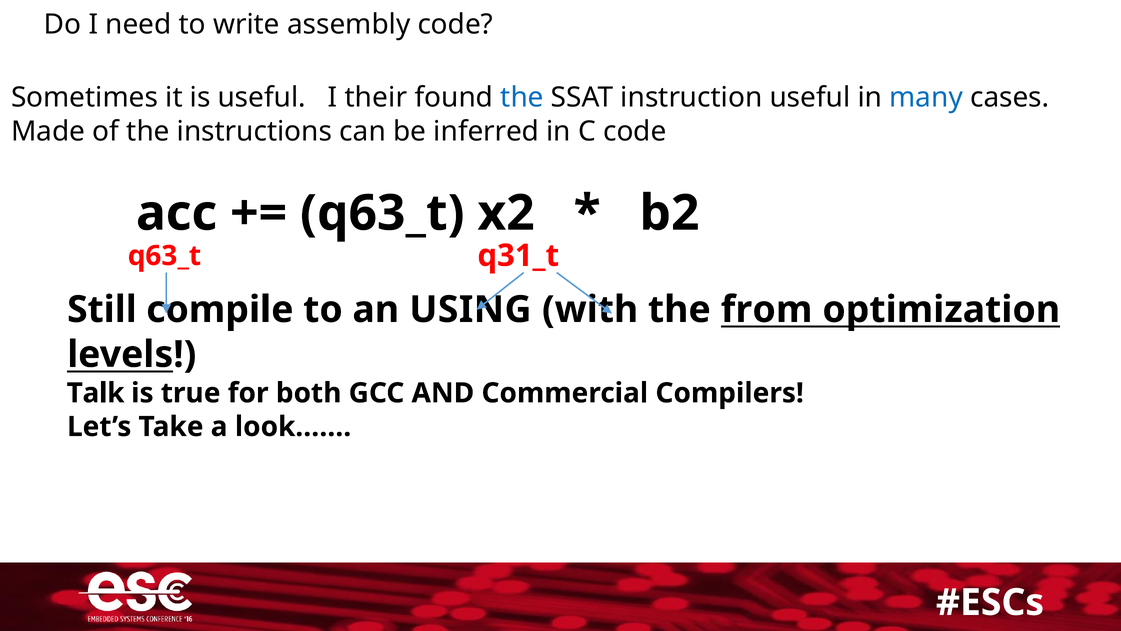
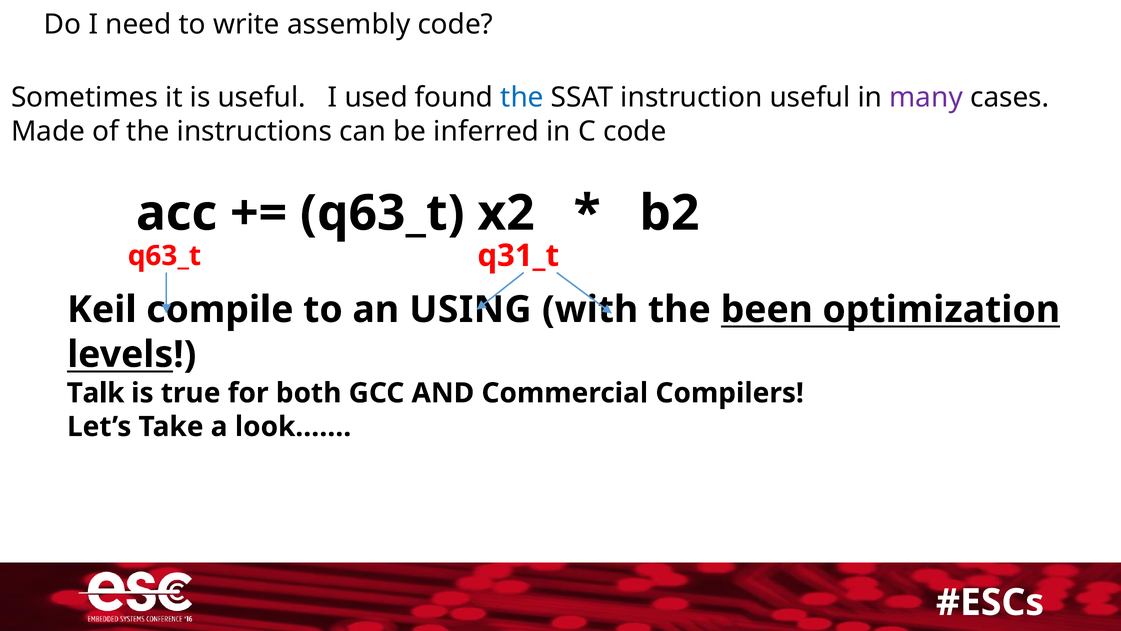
their: their -> used (376, 98)
many colour: blue -> purple (926, 98)
Still: Still -> Keil (102, 309)
from: from -> been (767, 309)
